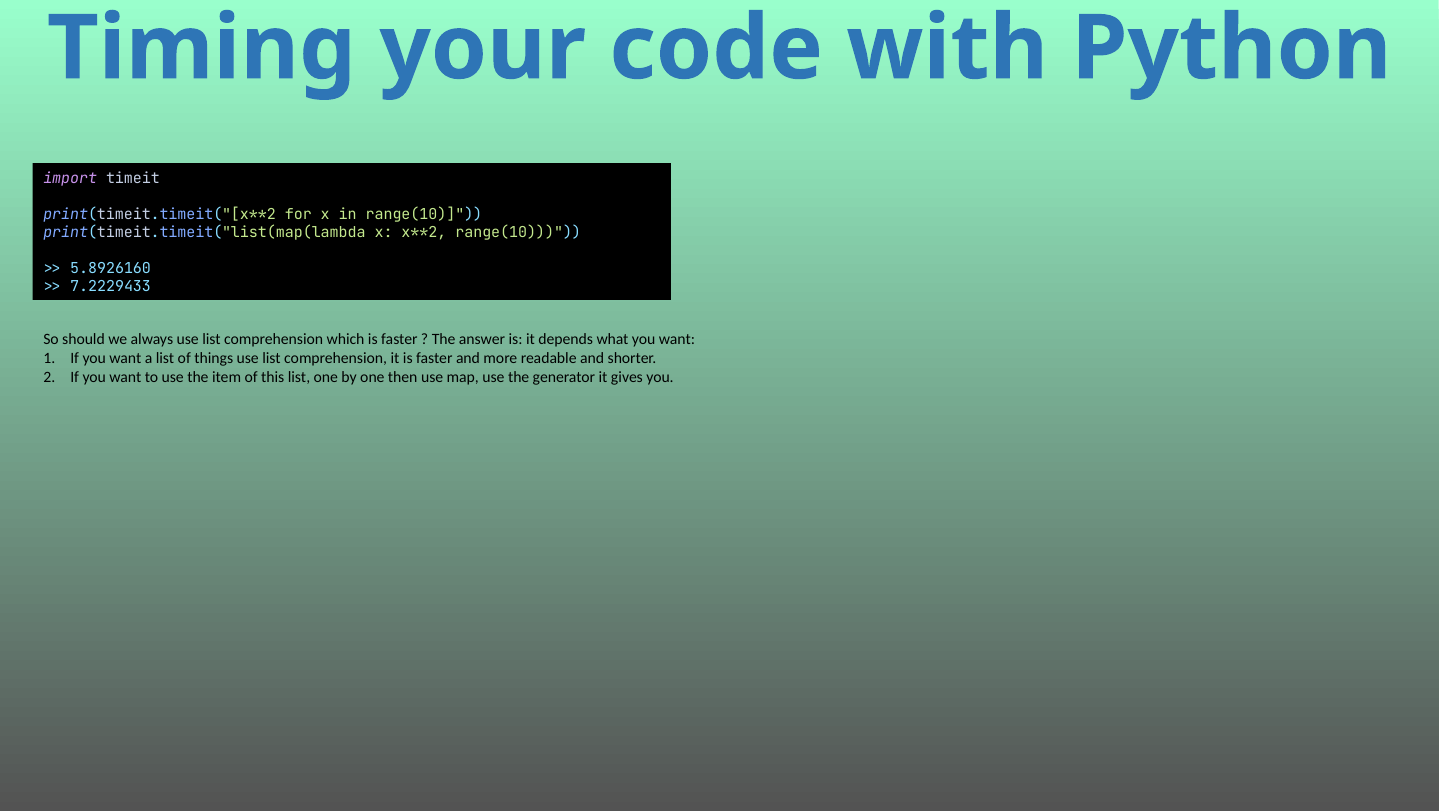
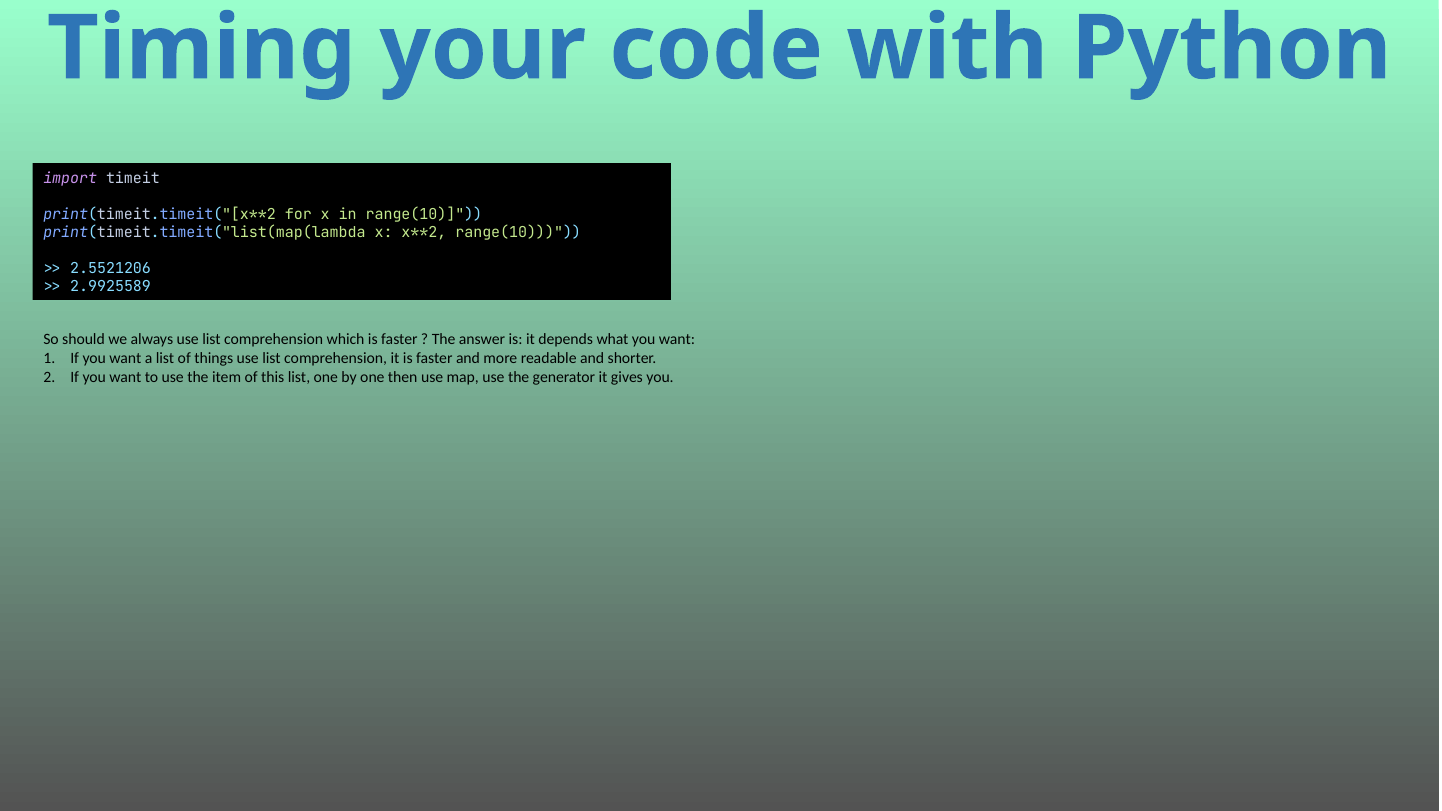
5.8926160: 5.8926160 -> 2.5521206 (111, 269)
7.2229433: 7.2229433 -> 2.9925589 (111, 287)
